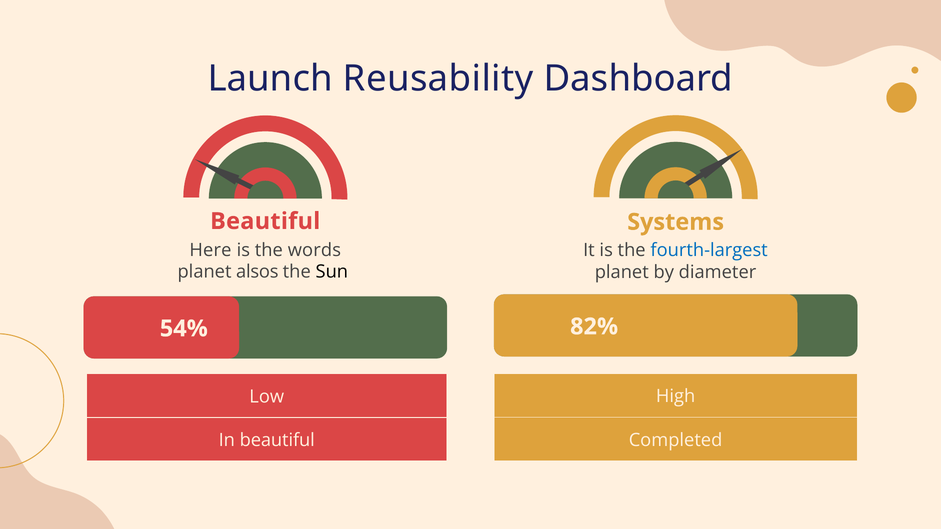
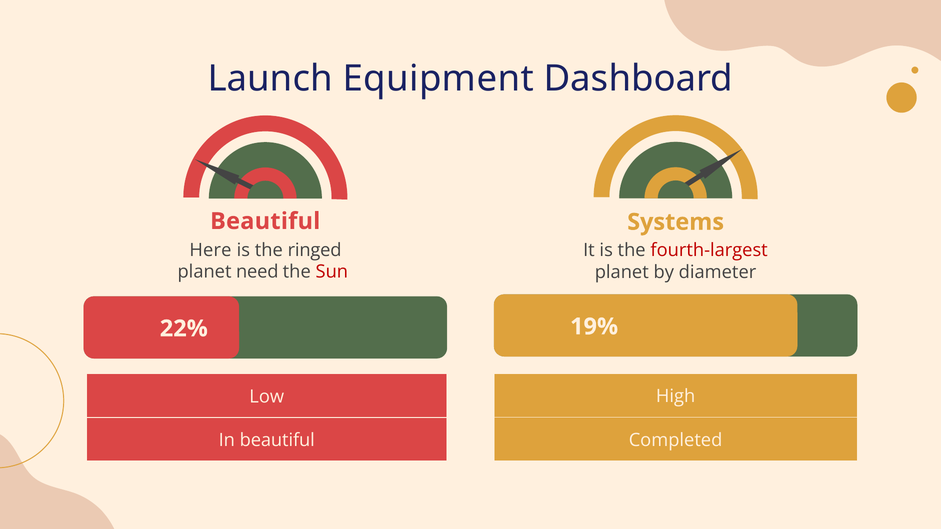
Reusability: Reusability -> Equipment (438, 79)
words: words -> ringed (315, 250)
fourth-largest colour: blue -> red (709, 251)
alsos: alsos -> need (257, 272)
Sun colour: black -> red (332, 272)
82%: 82% -> 19% (594, 327)
54%: 54% -> 22% (184, 329)
